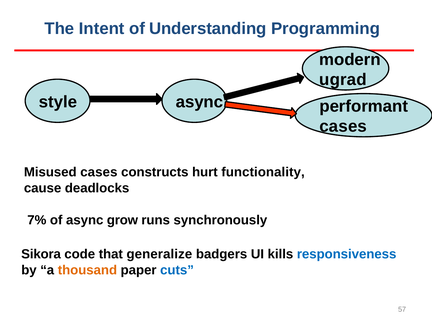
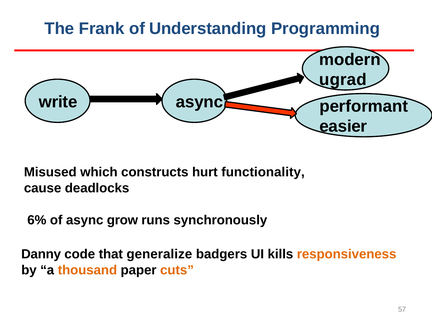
Intent: Intent -> Frank (102, 29)
style: style -> write (58, 102)
cases: cases -> easier (343, 126)
Misused cases: cases -> which (99, 172)
7%: 7% -> 6% (37, 220)
Sikora: Sikora -> Danny (41, 254)
responsiveness colour: blue -> orange (347, 254)
cuts colour: blue -> orange (177, 270)
